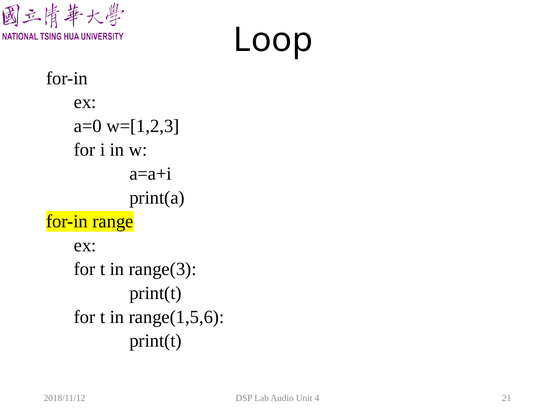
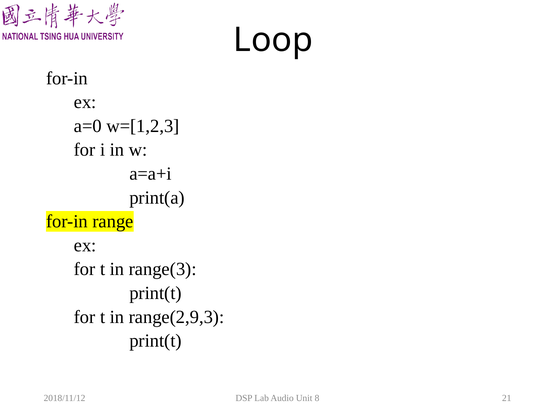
range(1,5,6: range(1,5,6 -> range(2,9,3 (177, 316)
4: 4 -> 8 (317, 398)
